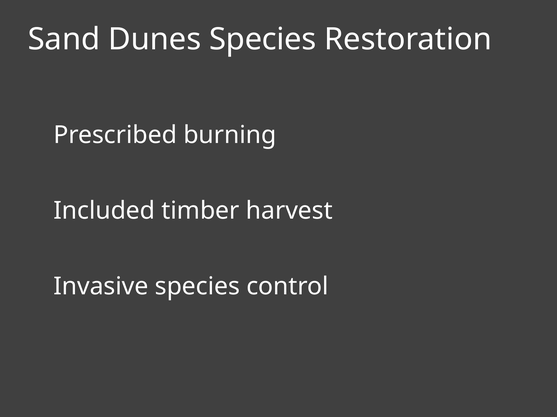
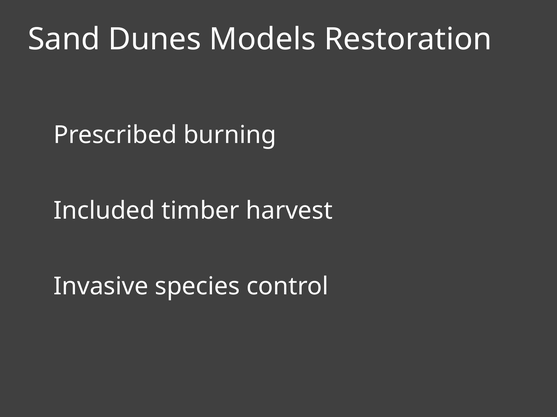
Dunes Species: Species -> Models (263, 40)
